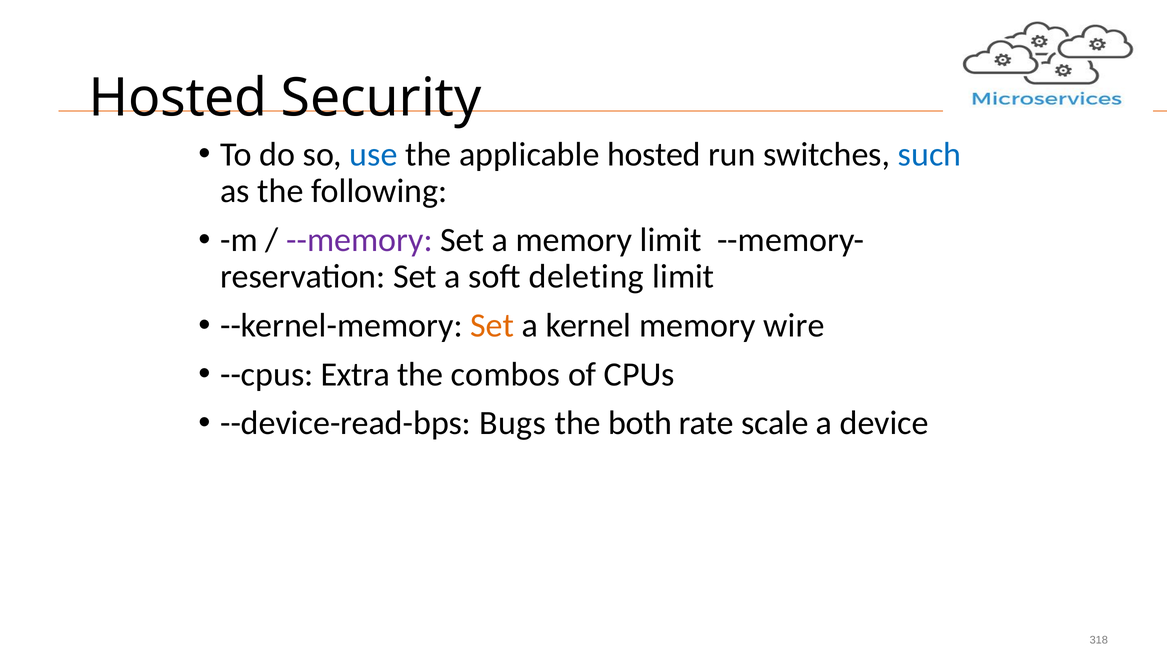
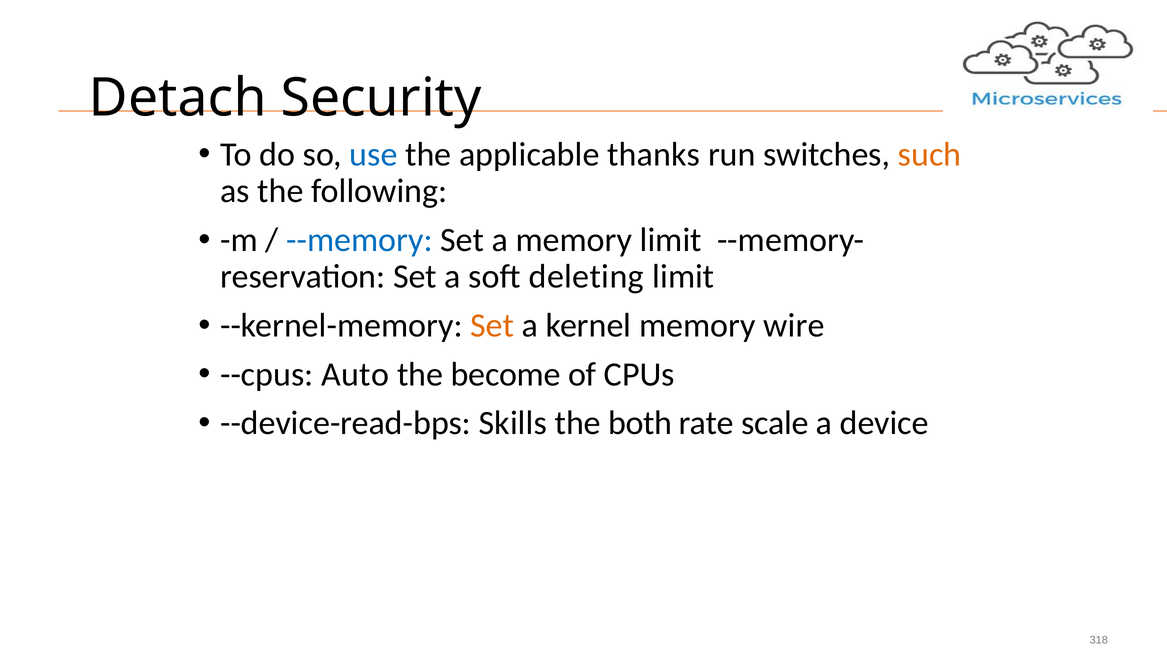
Hosted: Hosted -> Detach (178, 98)
applicable hosted: hosted -> thanks (654, 155)
such colour: blue -> orange (930, 155)
--memory colour: purple -> blue (359, 240)
Extra: Extra -> Auto (355, 375)
combos: combos -> become (506, 375)
Bugs: Bugs -> Skills (513, 424)
